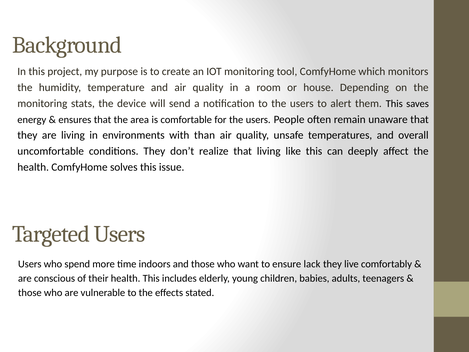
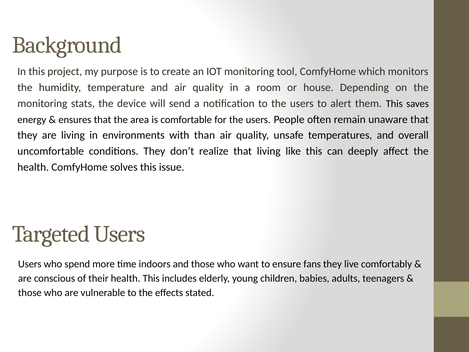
lack: lack -> fans (312, 264)
